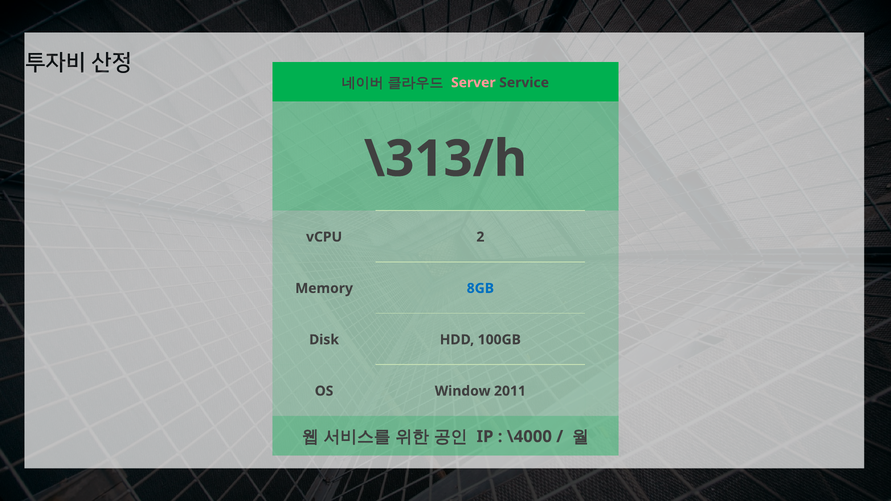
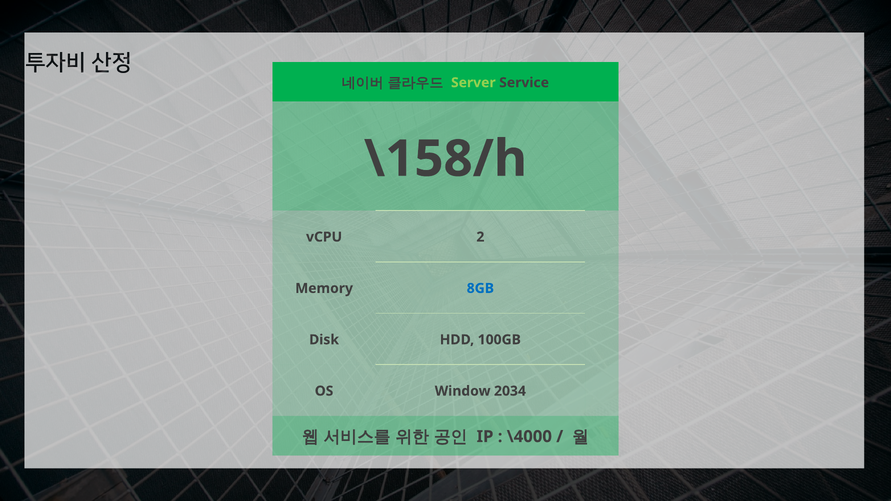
Server colour: pink -> light green (473, 83)
\313/h: \313/h -> \158/h (446, 159)
2011: 2011 -> 2034 (510, 391)
